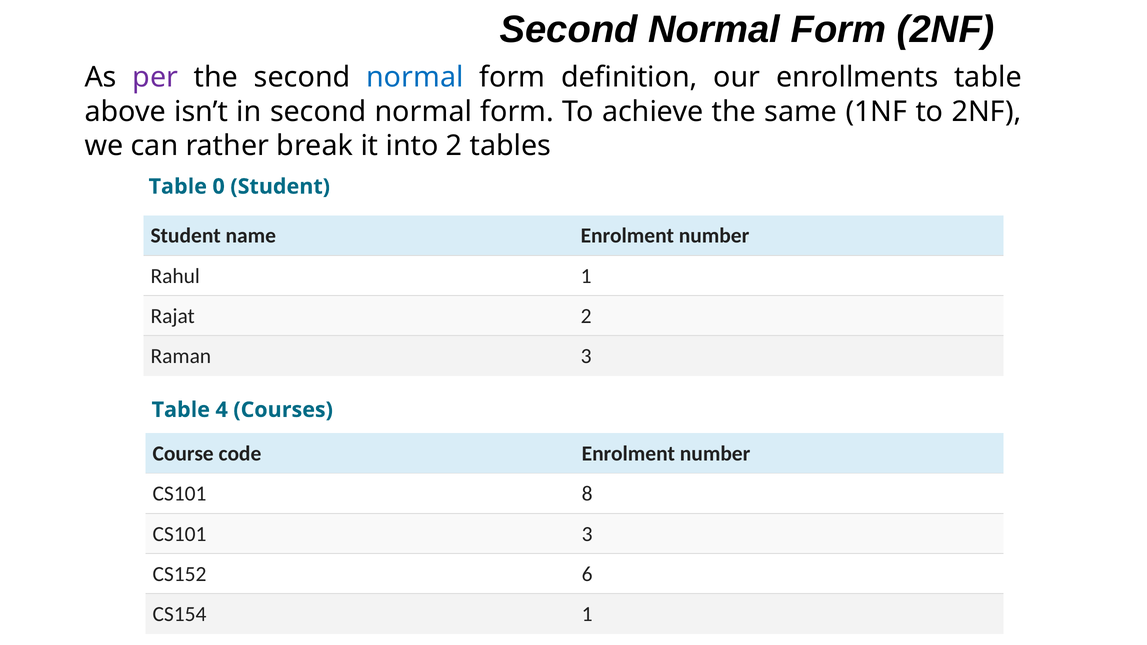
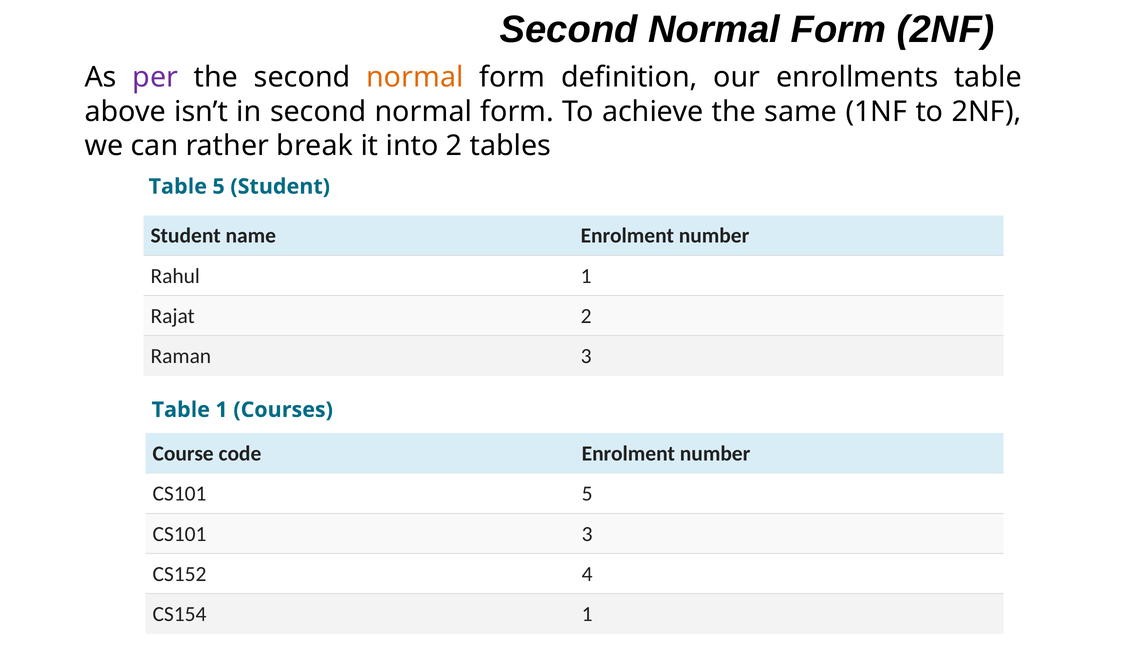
normal colour: blue -> orange (415, 77)
Table 0: 0 -> 5 (219, 187)
Table 4: 4 -> 1 (222, 410)
CS101 8: 8 -> 5 (587, 494)
6: 6 -> 4 (587, 574)
